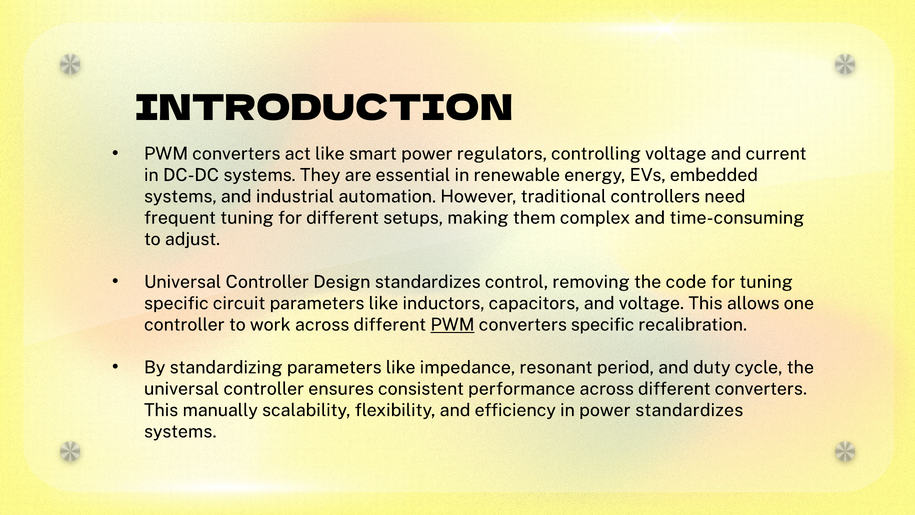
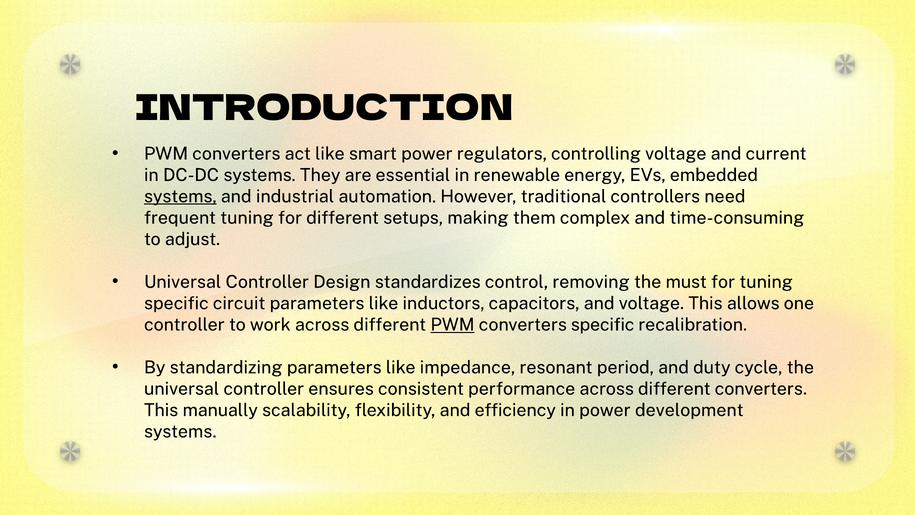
systems underline: none -> present (180, 196)
code: code -> must (686, 282)
power standardizes: standardizes -> development (689, 410)
